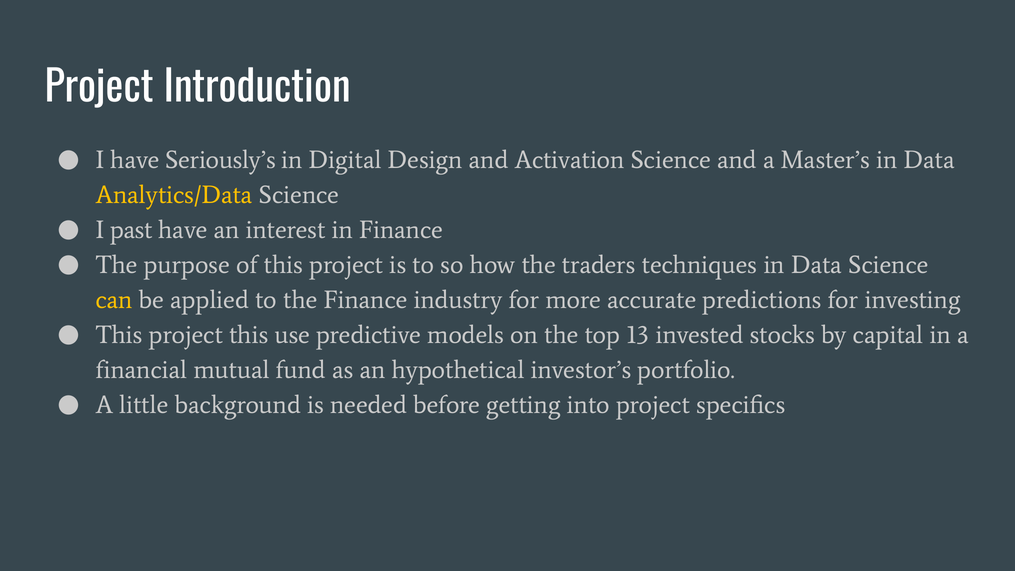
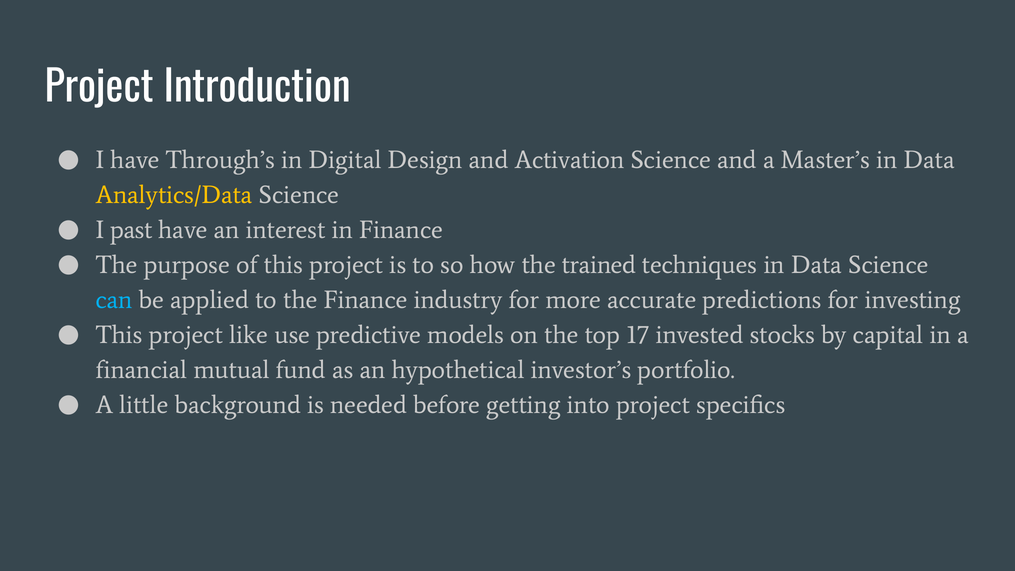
Seriously’s: Seriously’s -> Through’s (220, 160)
traders: traders -> trained (599, 265)
can colour: yellow -> light blue (114, 300)
project this: this -> like (249, 335)
13: 13 -> 17 (638, 335)
